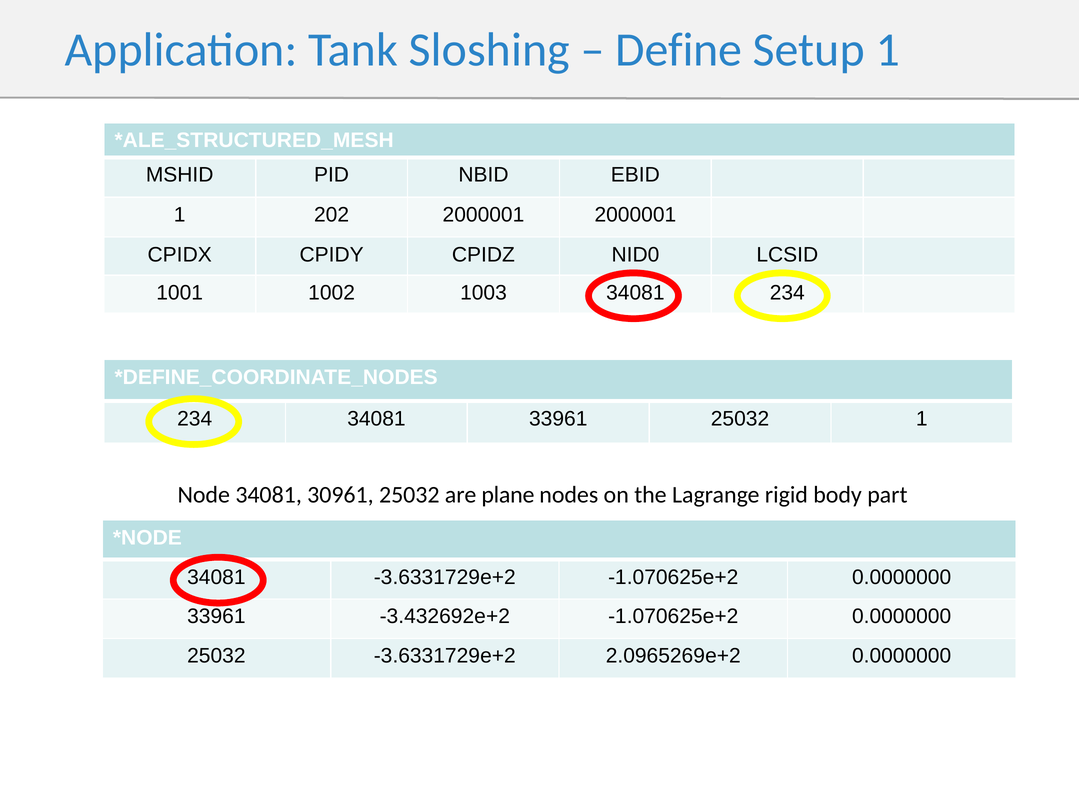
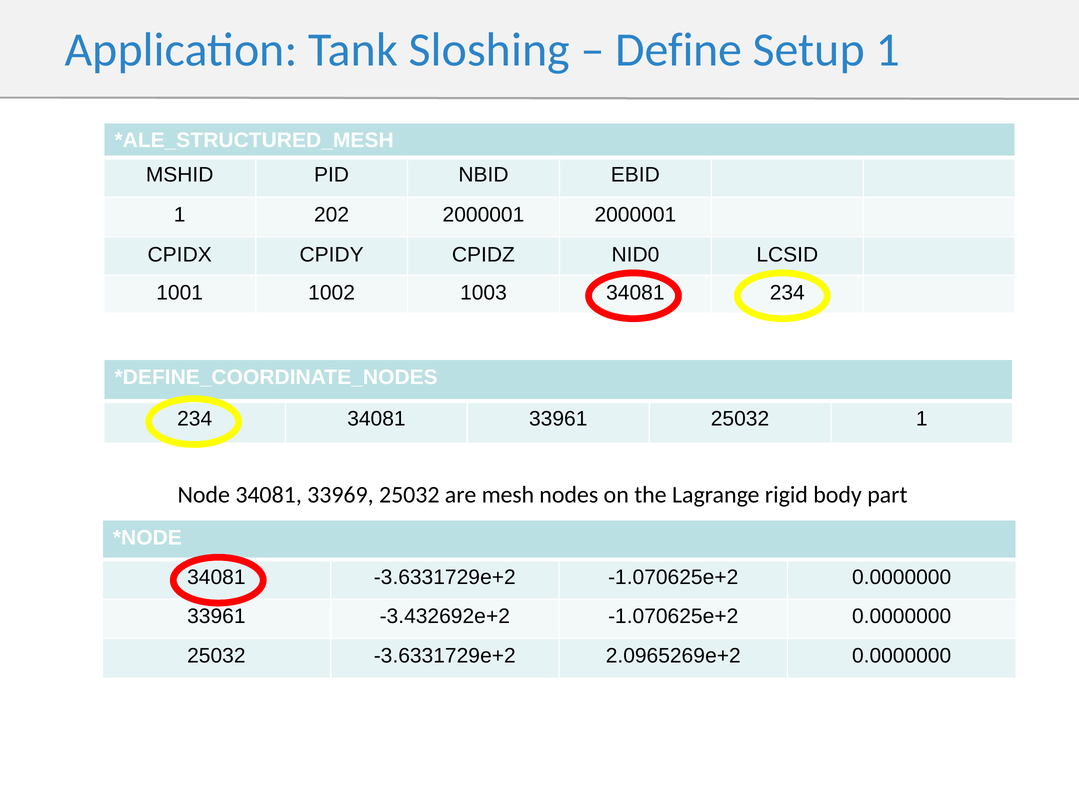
30961: 30961 -> 33969 (340, 495)
plane: plane -> mesh (508, 495)
